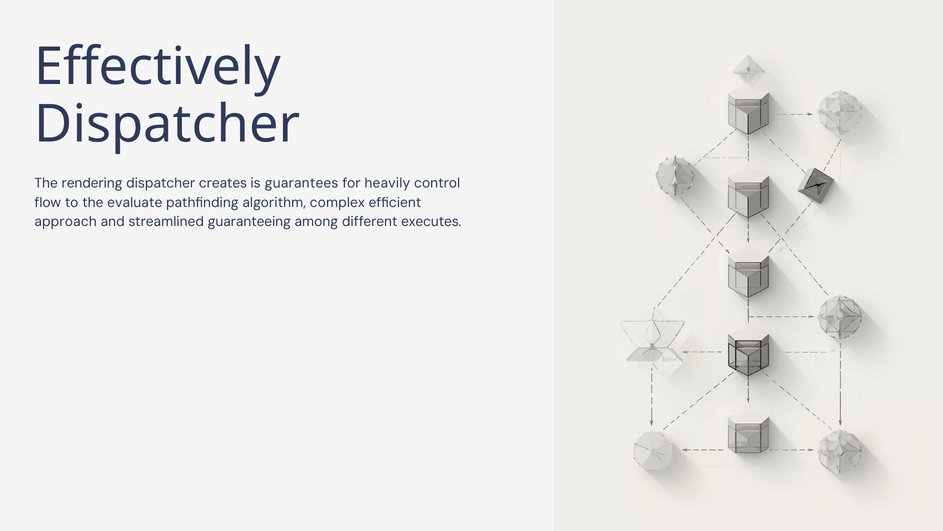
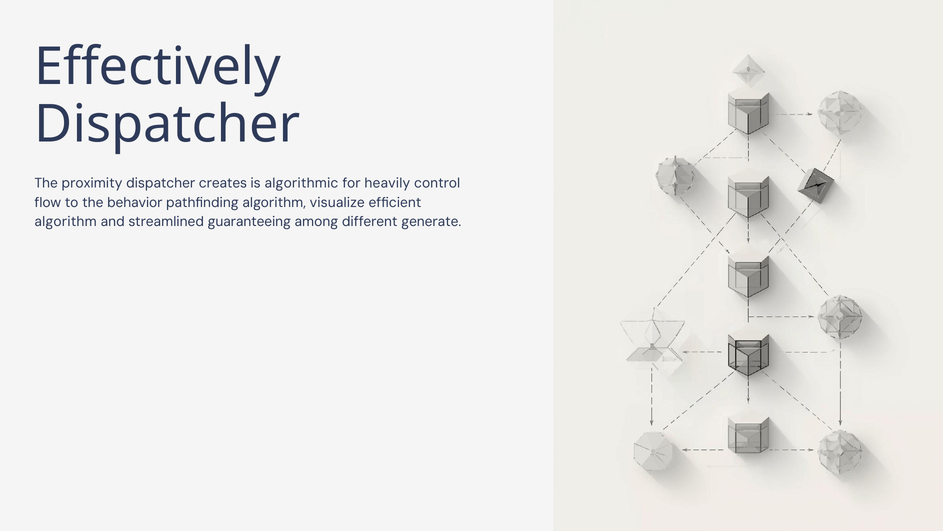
rendering: rendering -> proximity (92, 183)
guarantees: guarantees -> algorithmic (302, 183)
evaluate: evaluate -> behavior (135, 202)
complex: complex -> visualize (337, 202)
approach: approach -> algorithm (66, 222)
executes: executes -> generate (431, 222)
